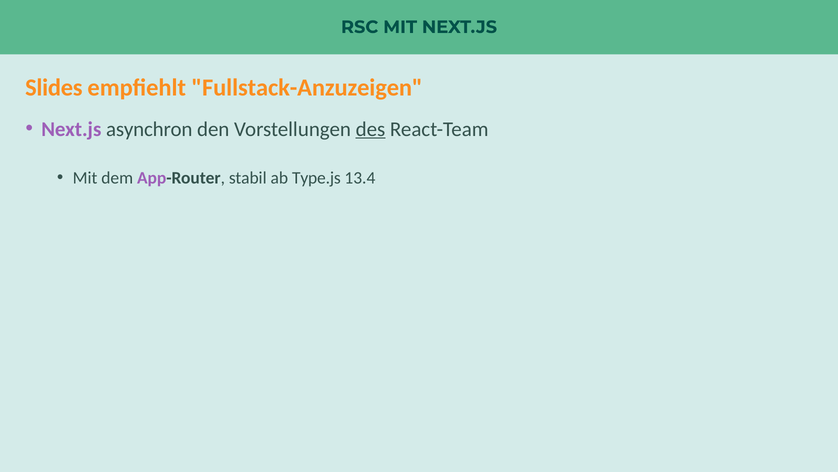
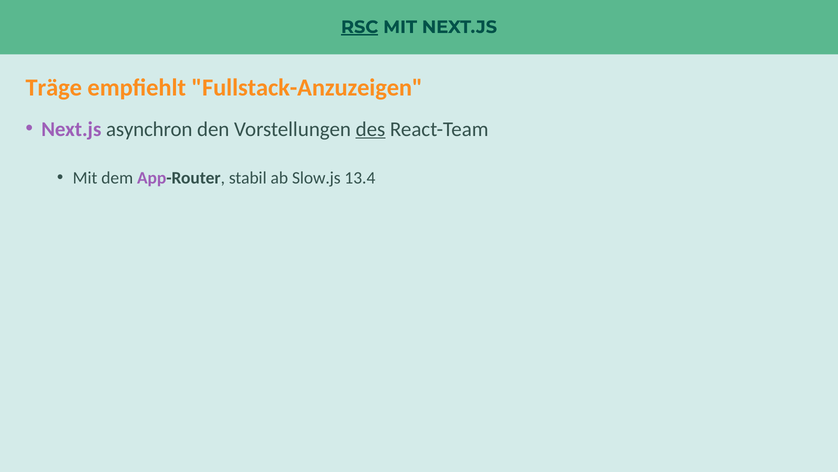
RSC underline: none -> present (360, 27)
Slides: Slides -> Träge (54, 88)
Type.js: Type.js -> Slow.js (316, 178)
